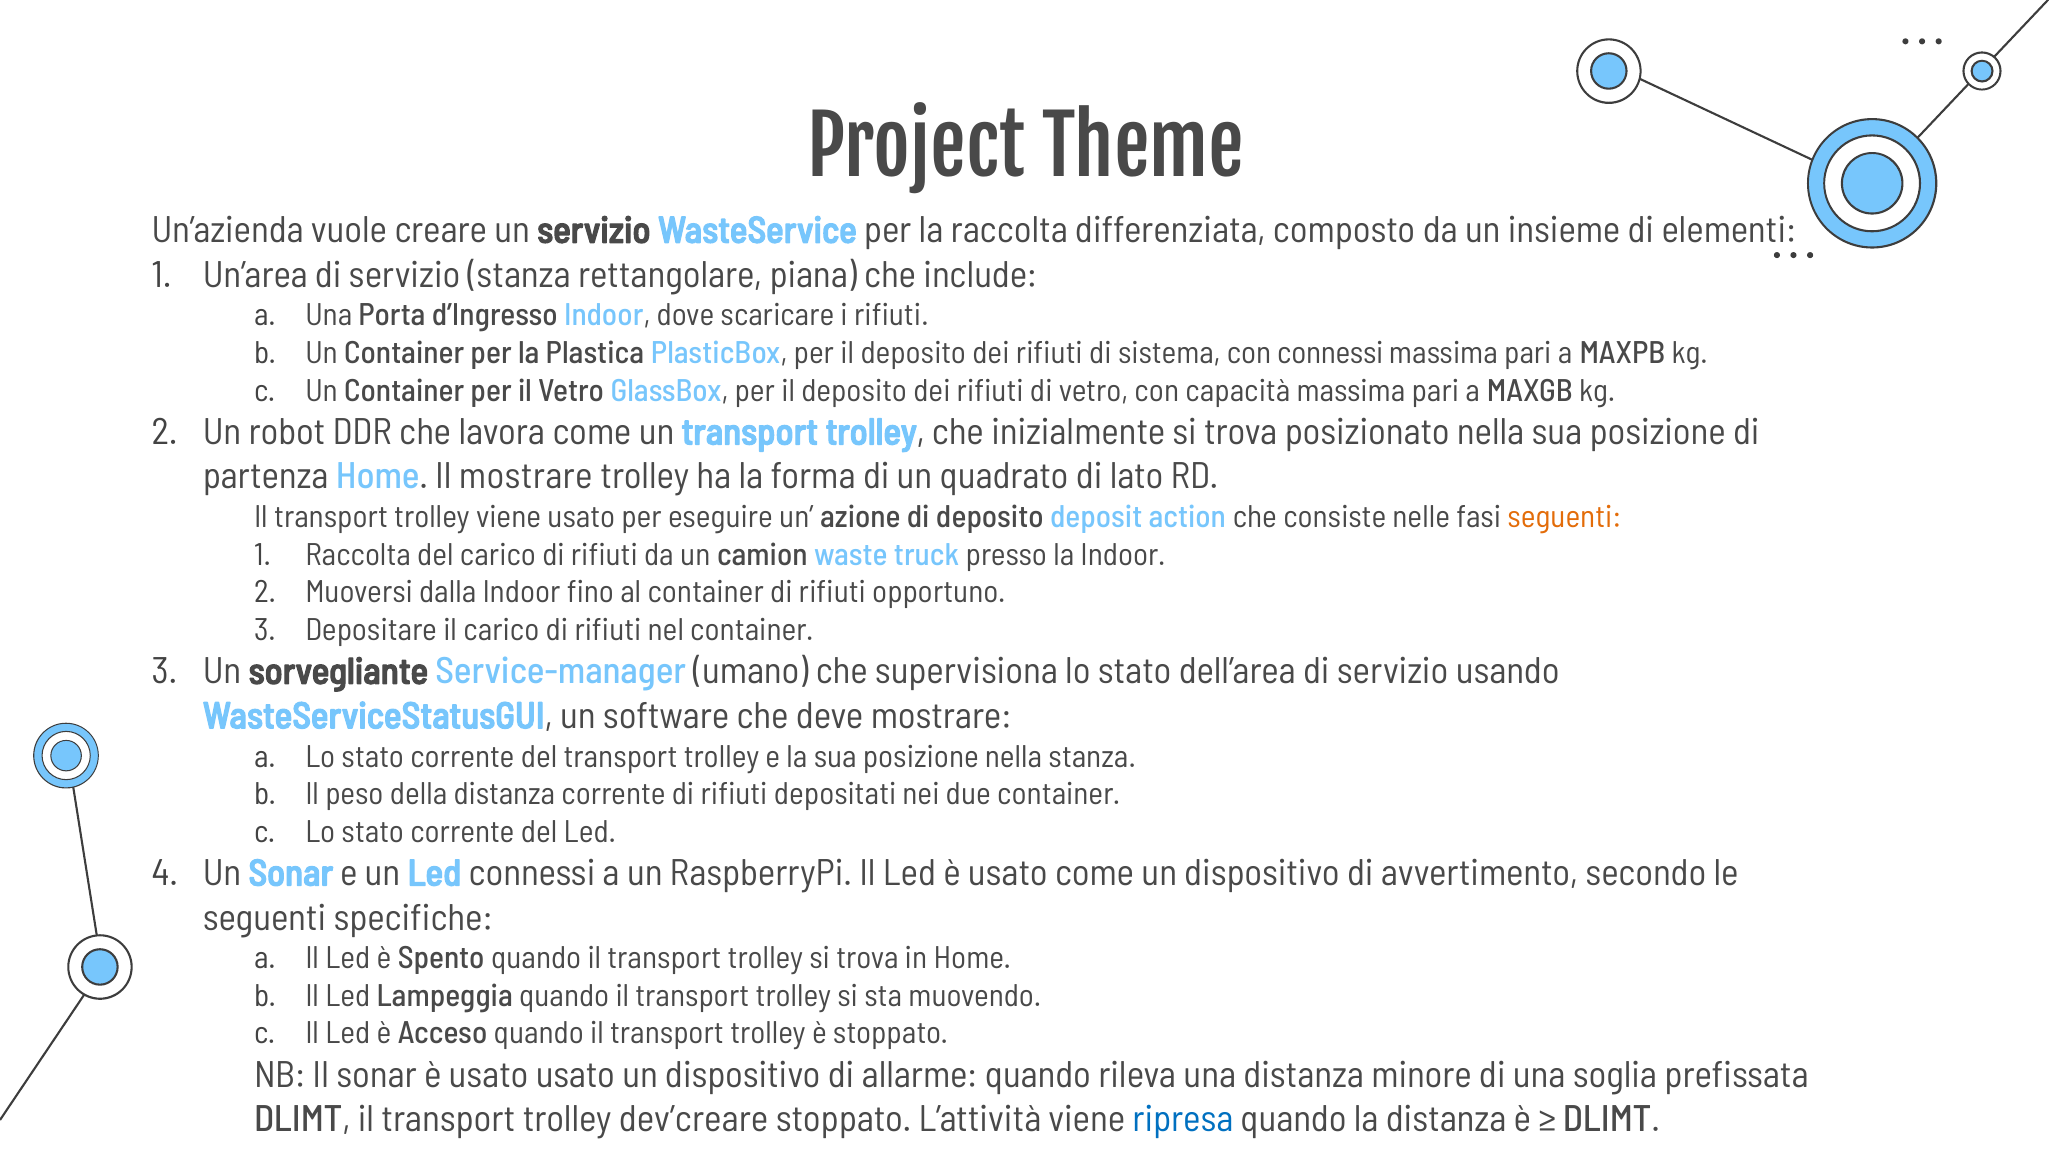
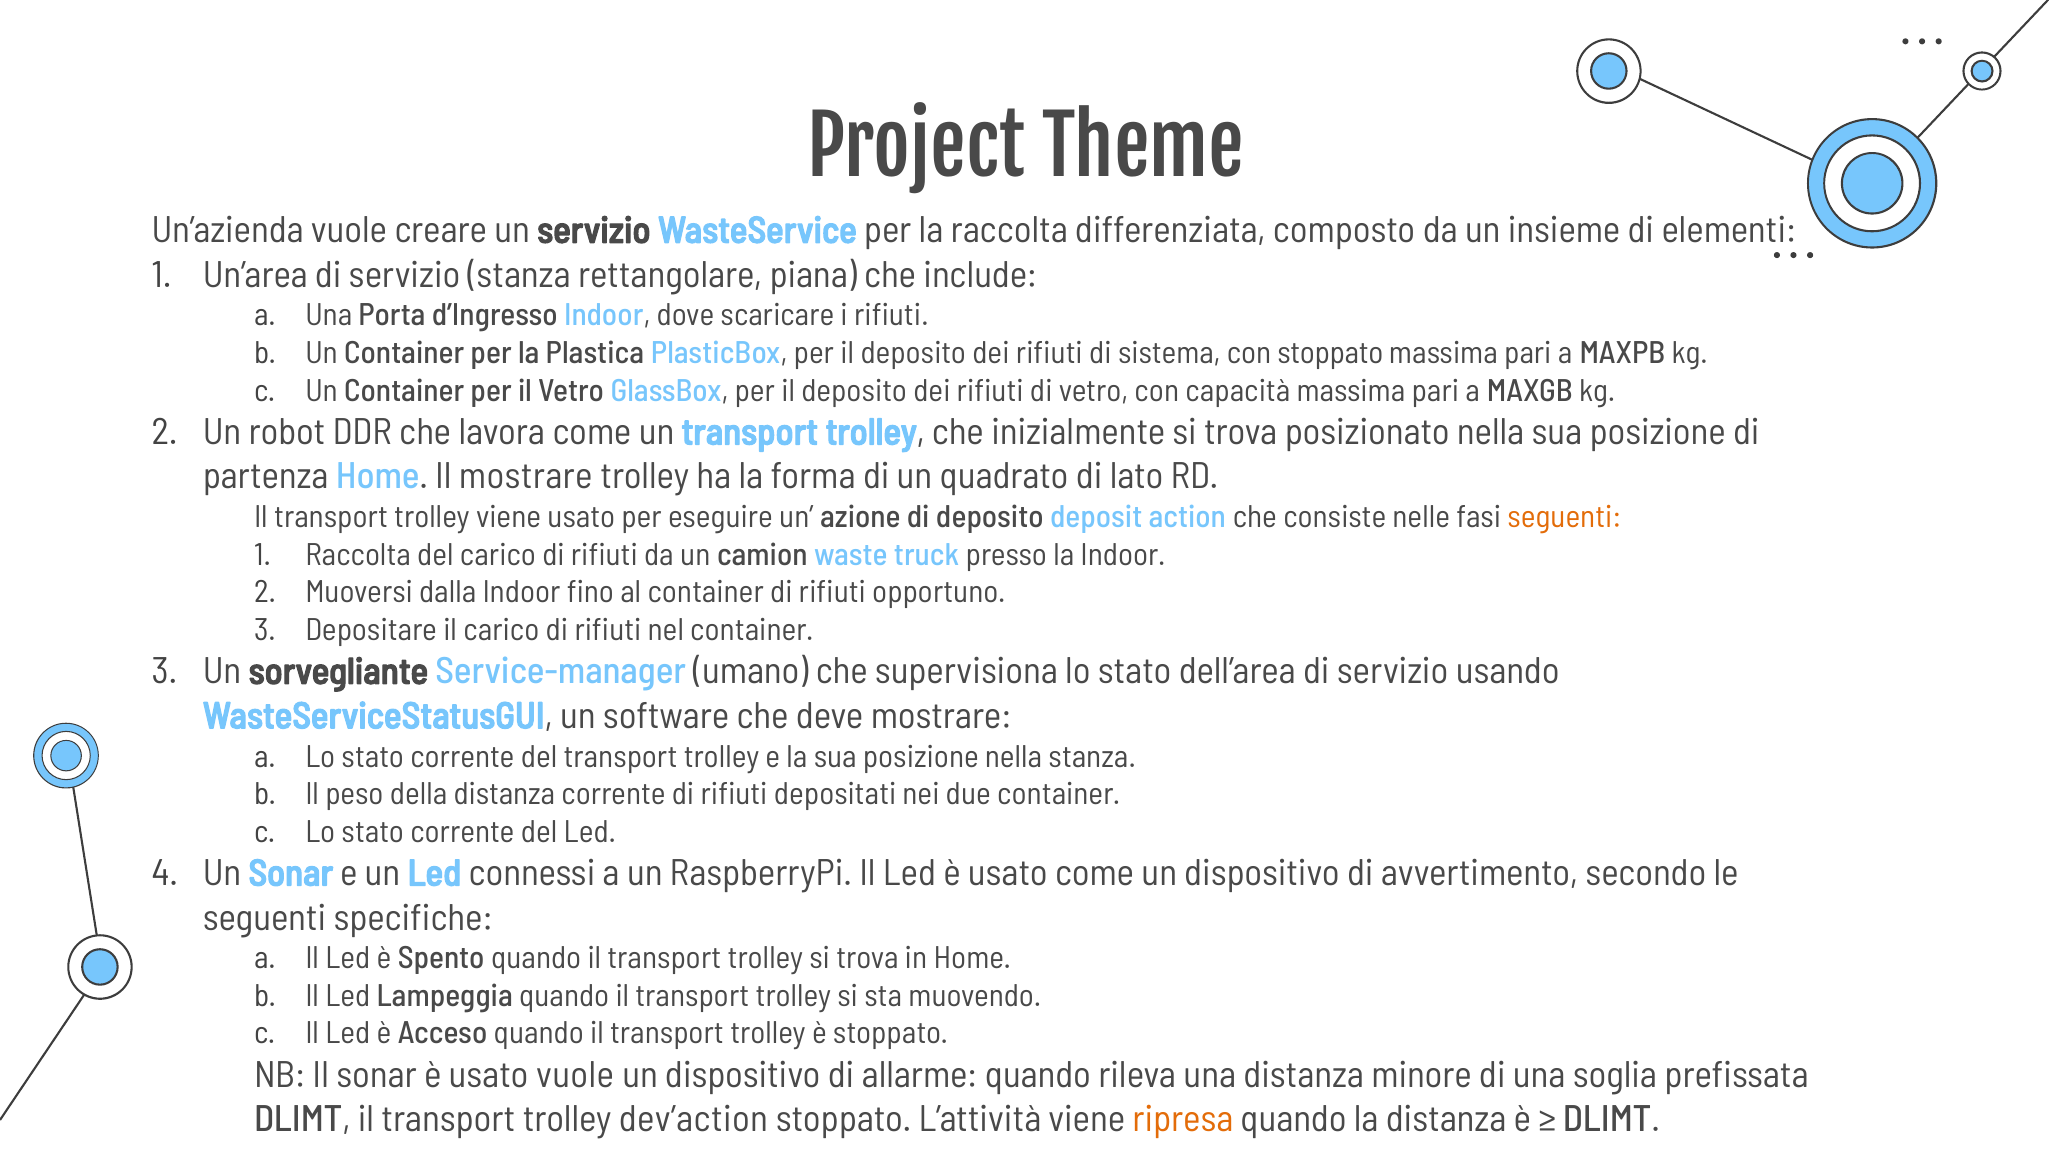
con connessi: connessi -> stoppato (1330, 353)
usato usato: usato -> vuole (575, 1075)
dev’creare: dev’creare -> dev’action (693, 1119)
ripresa colour: blue -> orange (1183, 1119)
